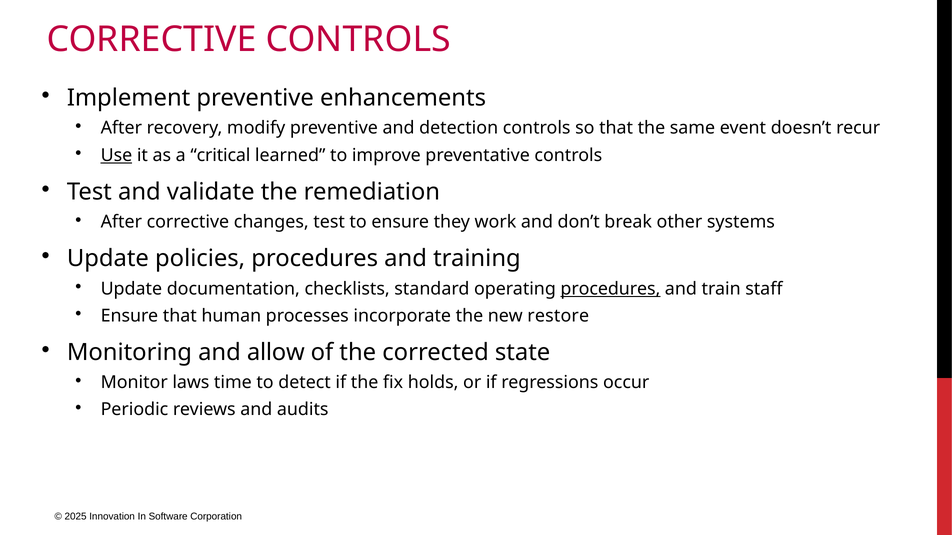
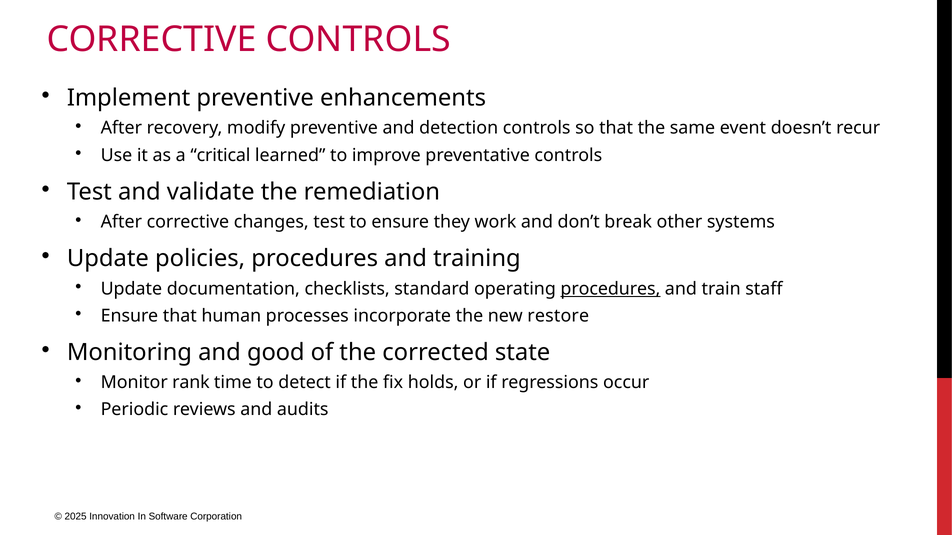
Use underline: present -> none (116, 155)
allow: allow -> good (276, 353)
laws: laws -> rank (191, 383)
